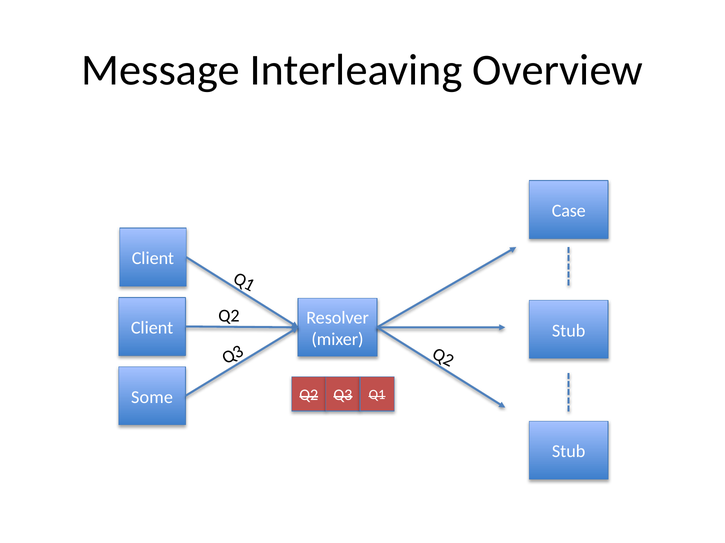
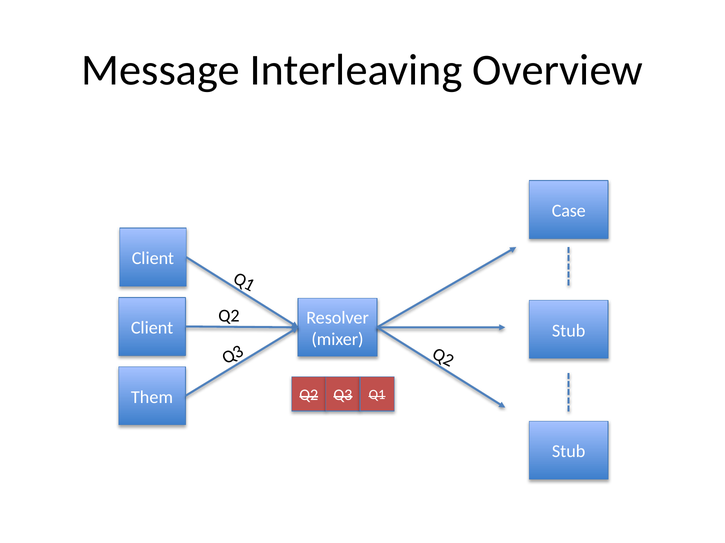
Some: Some -> Them (152, 398)
